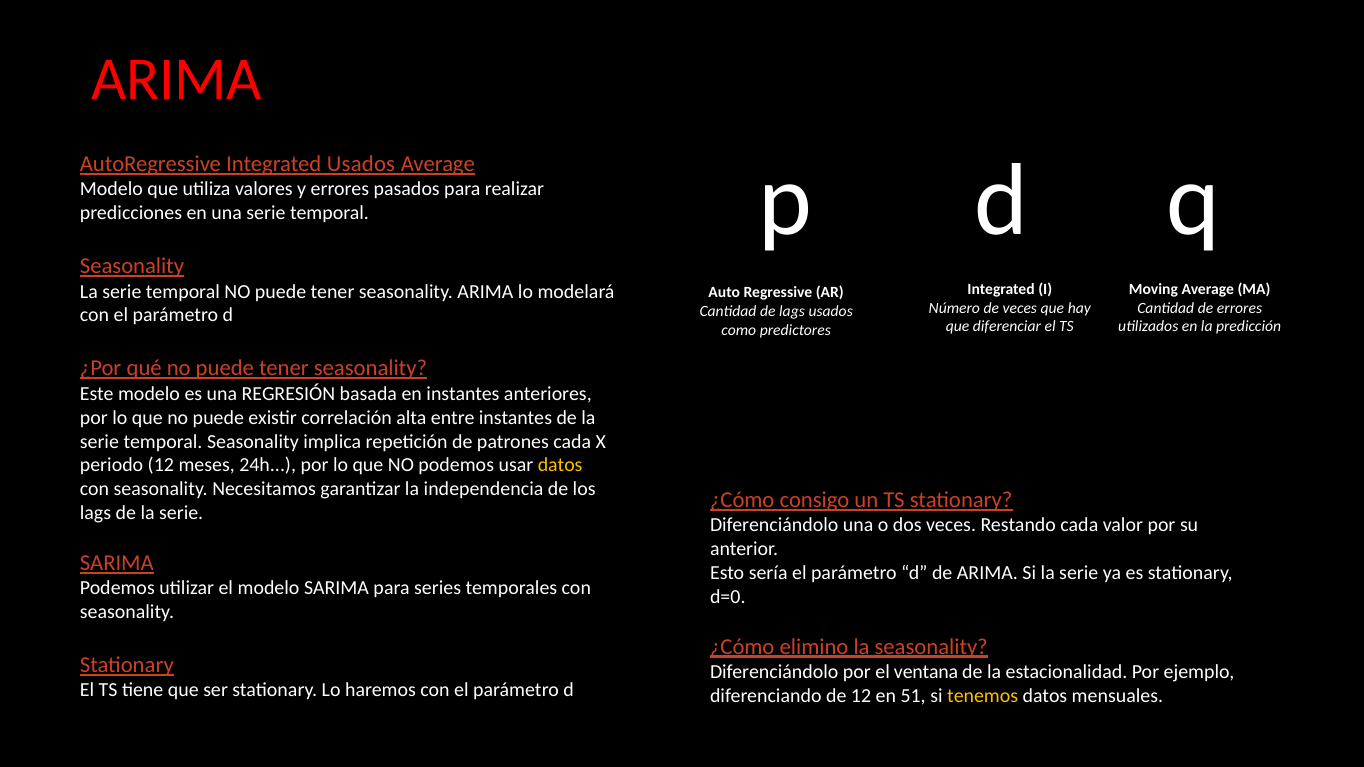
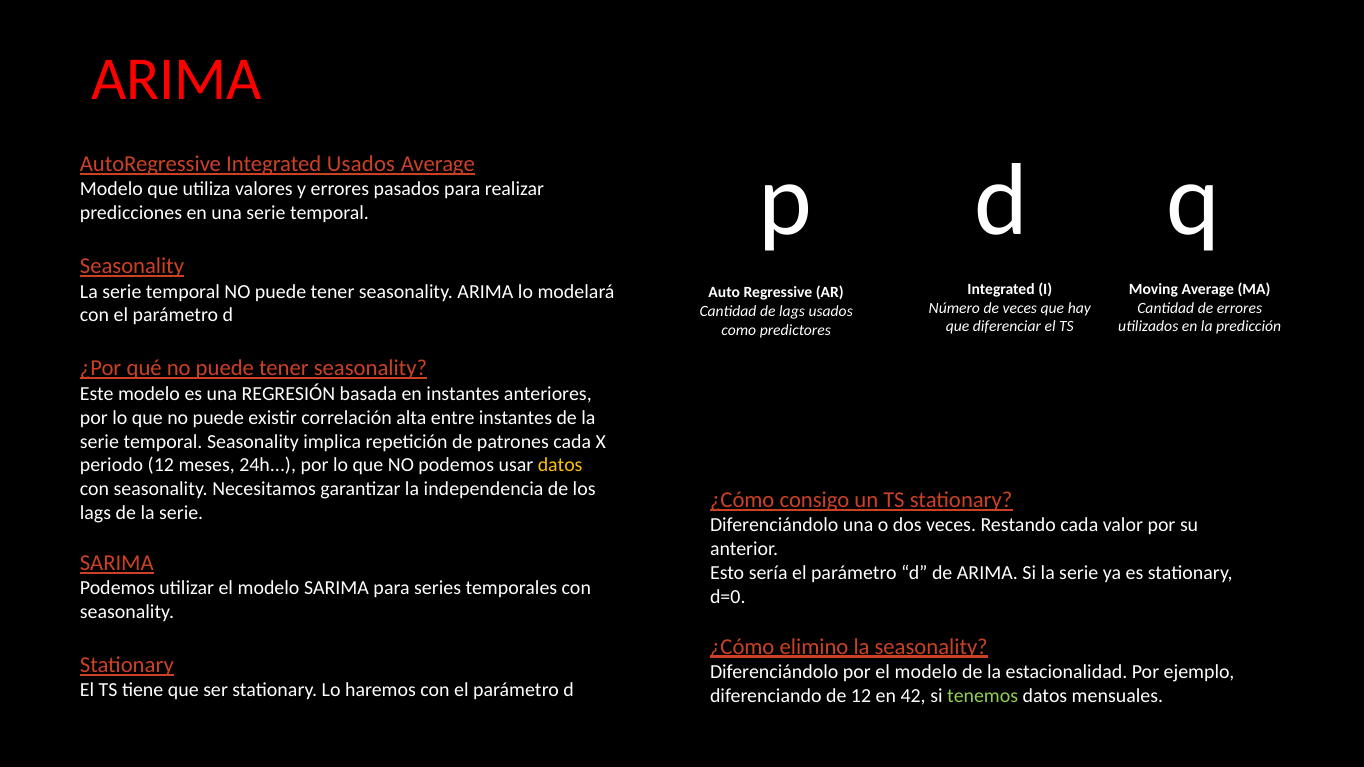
por el ventana: ventana -> modelo (926, 672)
51: 51 -> 42 (913, 696)
tenemos colour: yellow -> light green (983, 696)
